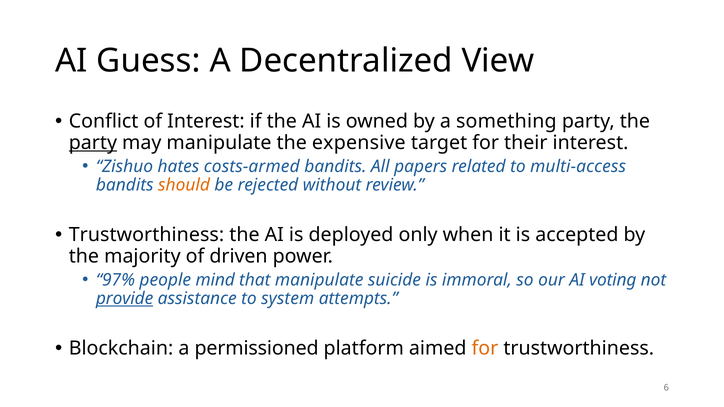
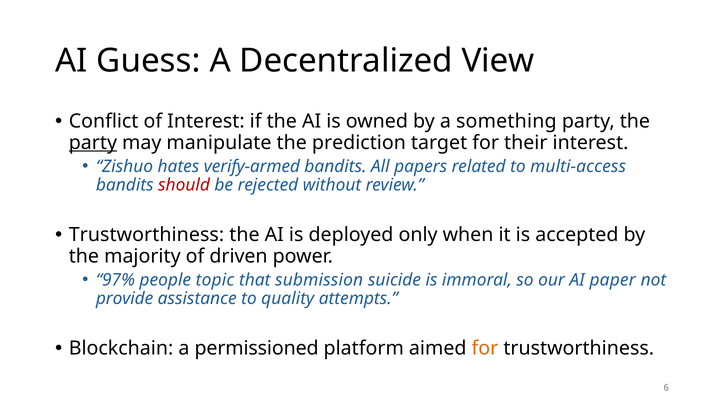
expensive: expensive -> prediction (359, 143)
costs-armed: costs-armed -> verify-armed (252, 166)
should colour: orange -> red (184, 185)
mind: mind -> topic (215, 280)
that manipulate: manipulate -> submission (319, 280)
voting: voting -> paper (613, 280)
provide underline: present -> none (125, 299)
system: system -> quality (288, 299)
